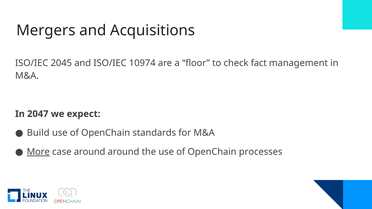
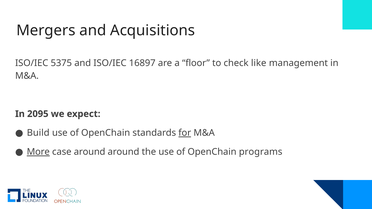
2045: 2045 -> 5375 (61, 63)
10974: 10974 -> 16897 (142, 63)
fact: fact -> like (259, 63)
2047: 2047 -> 2095 (38, 114)
for underline: none -> present (185, 133)
processes: processes -> programs (261, 152)
